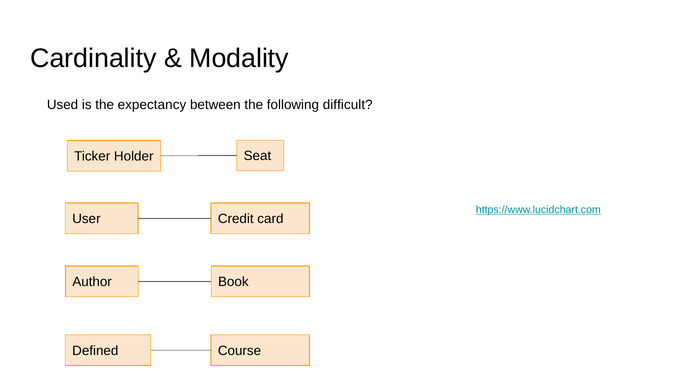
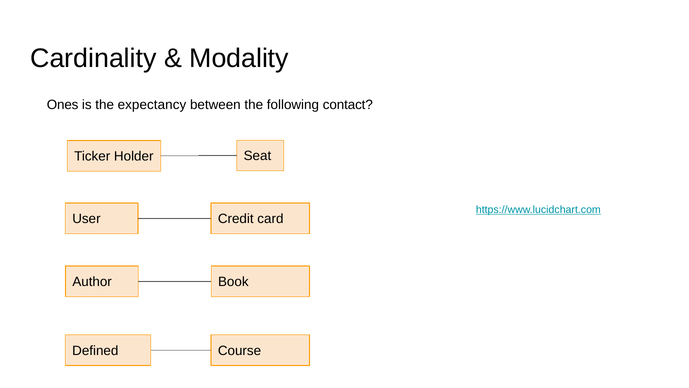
Used: Used -> Ones (63, 105)
difficult: difficult -> contact (348, 105)
